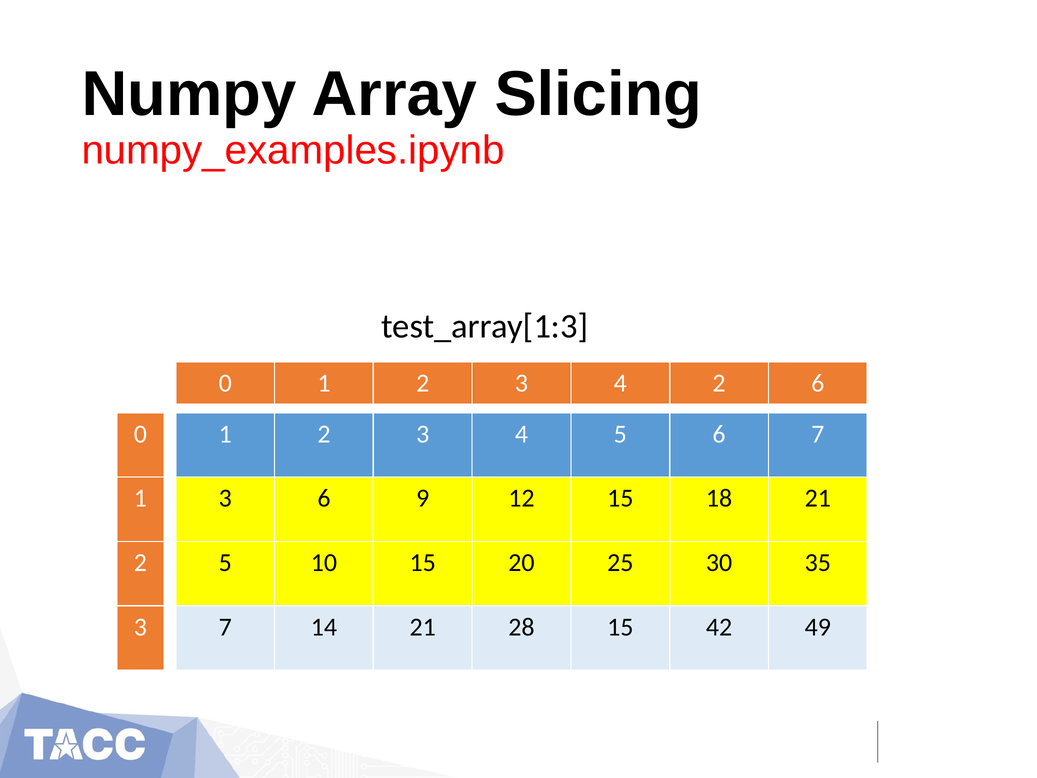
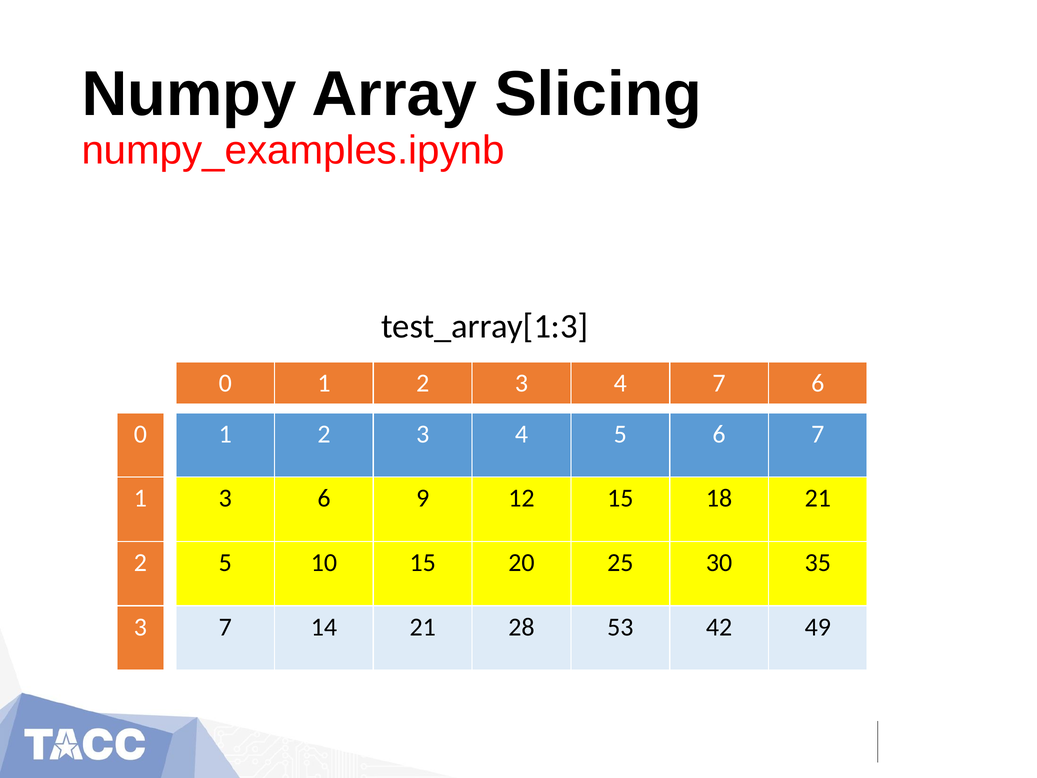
4 2: 2 -> 7 (719, 383)
28 15: 15 -> 53 (620, 627)
